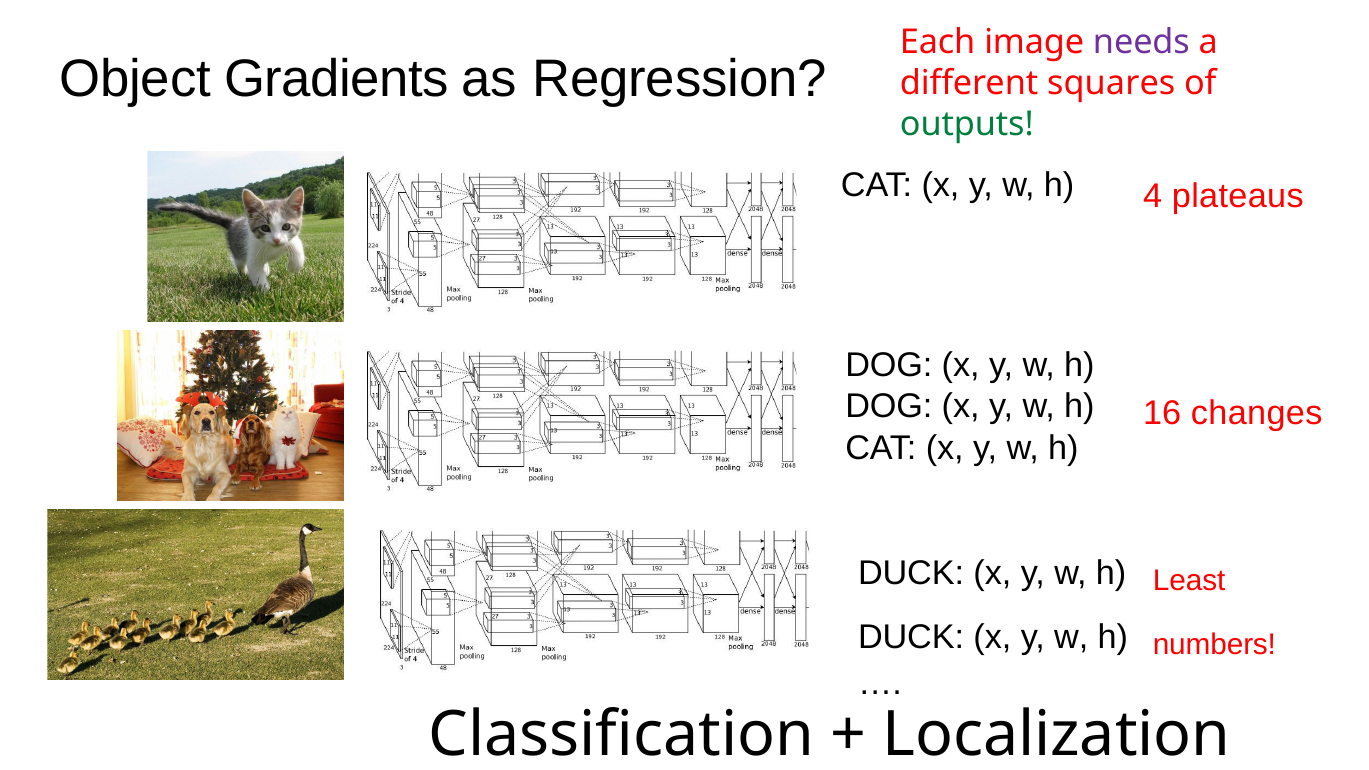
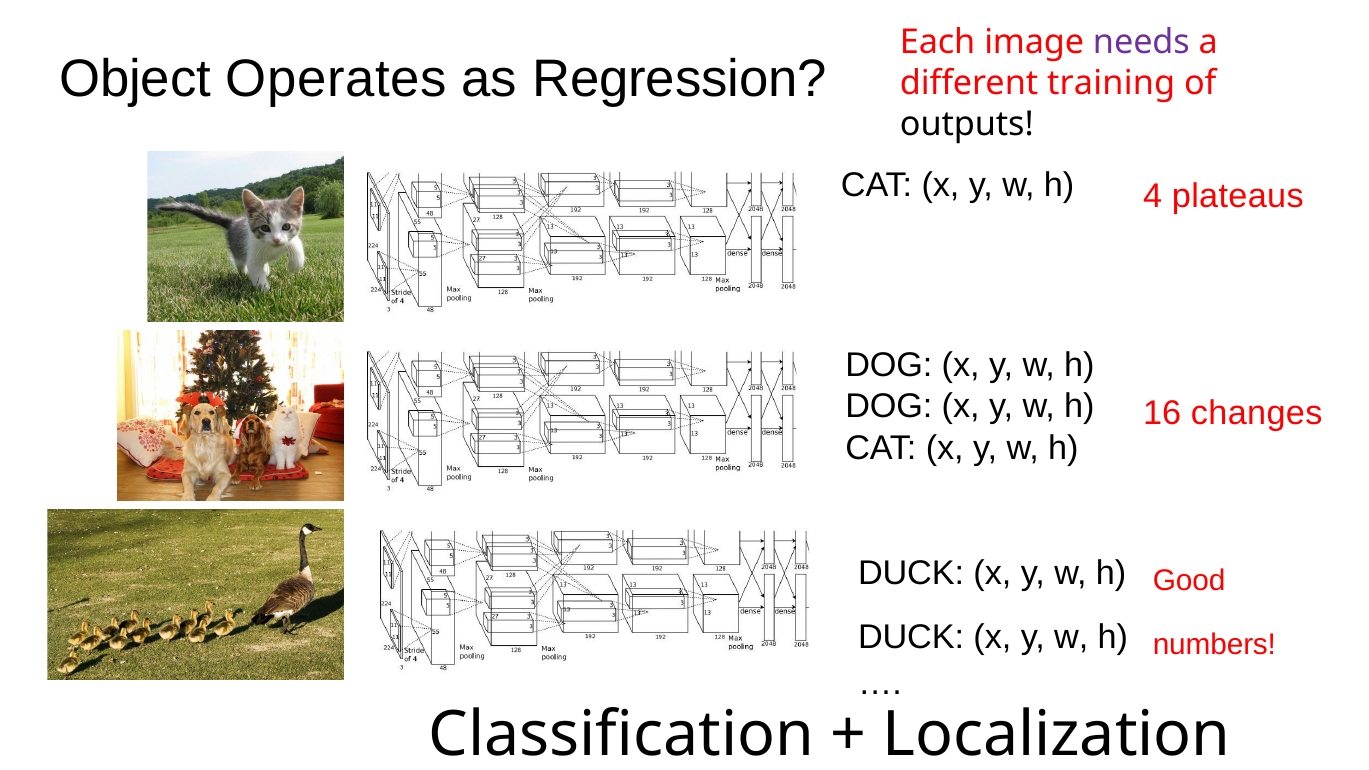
Gradients: Gradients -> Operates (336, 79)
squares: squares -> training (1111, 84)
outputs colour: green -> black (967, 125)
Least: Least -> Good (1189, 581)
